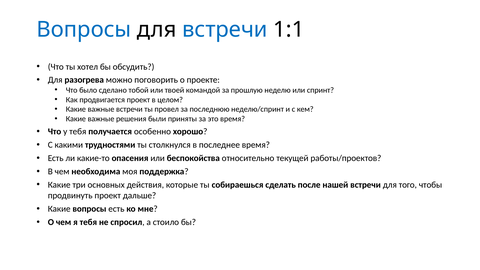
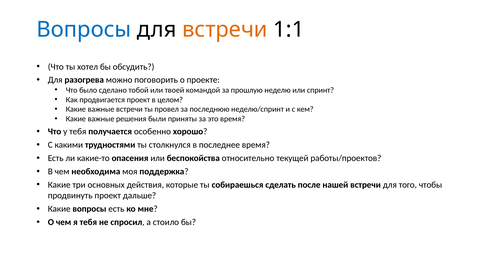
встречи colour: blue -> orange (225, 30)
